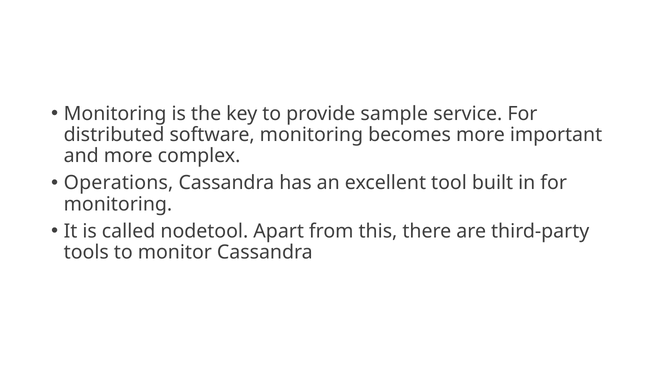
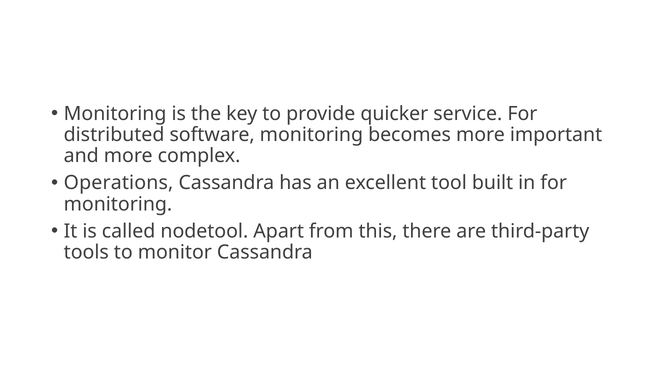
sample: sample -> quicker (394, 113)
